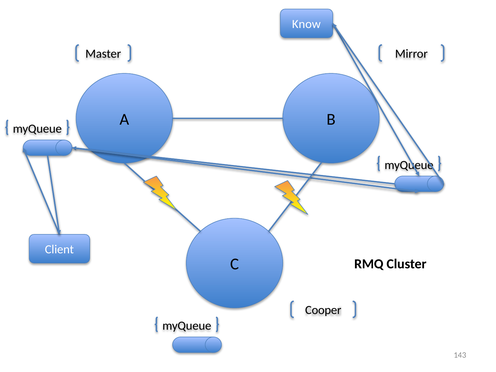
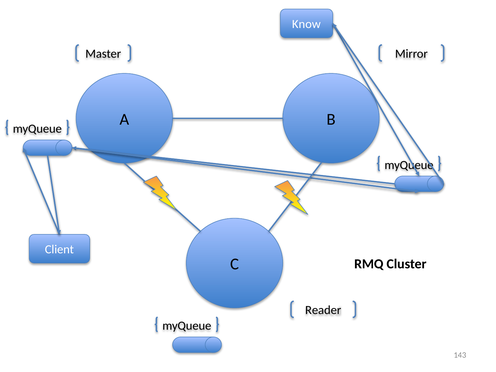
Cooper: Cooper -> Reader (323, 310)
